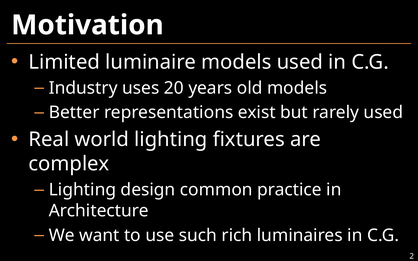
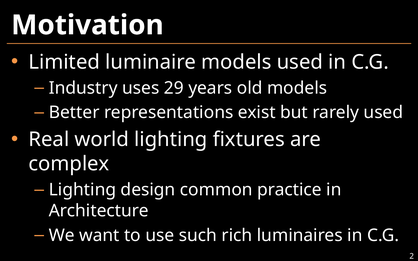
20: 20 -> 29 (174, 88)
